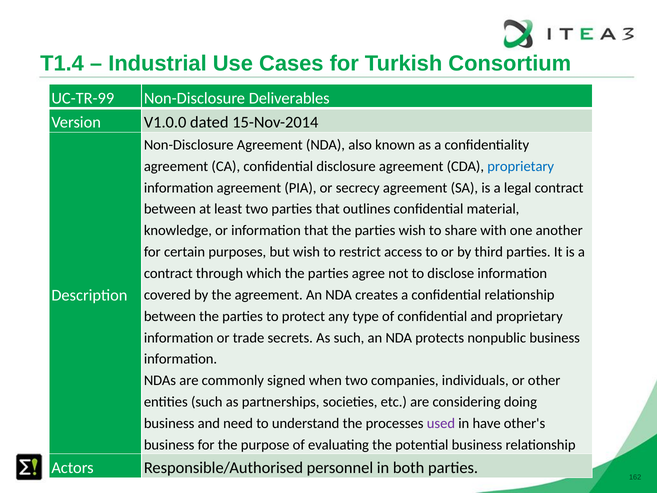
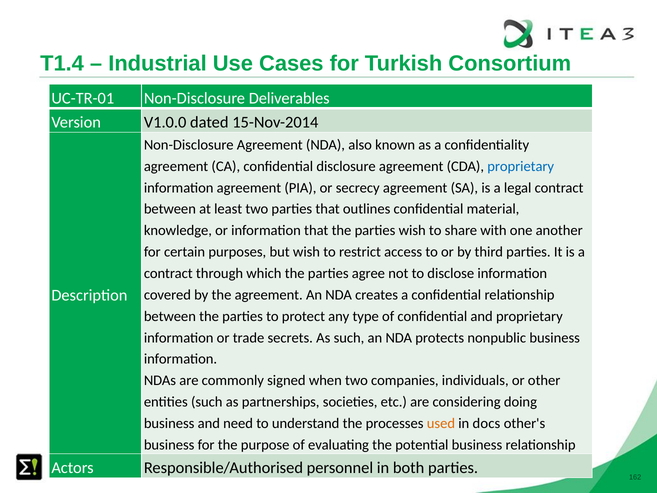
UC-TR-99: UC-TR-99 -> UC-TR-01 (83, 98)
used colour: purple -> orange (441, 423)
have: have -> docs (486, 423)
